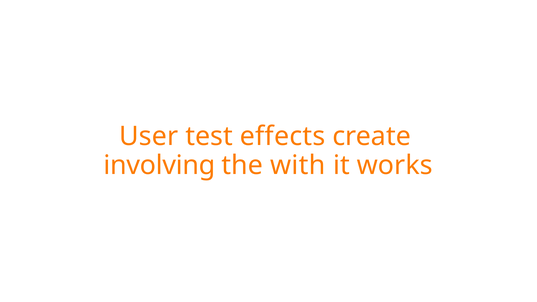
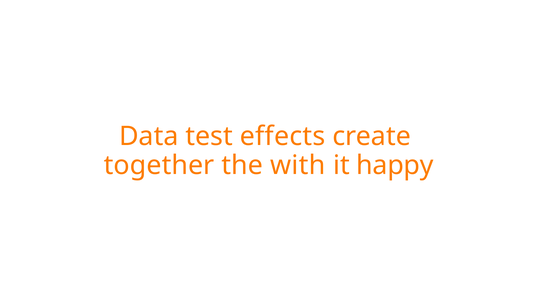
User: User -> Data (149, 136)
involving: involving -> together (159, 165)
works: works -> happy (395, 165)
